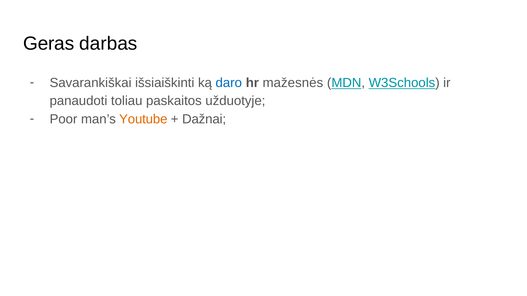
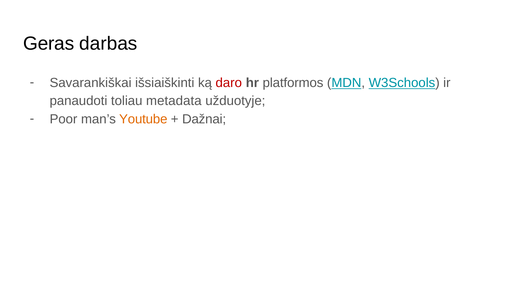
daro colour: blue -> red (229, 83)
mažesnės: mažesnės -> platformos (293, 83)
paskaitos: paskaitos -> metadata (174, 101)
